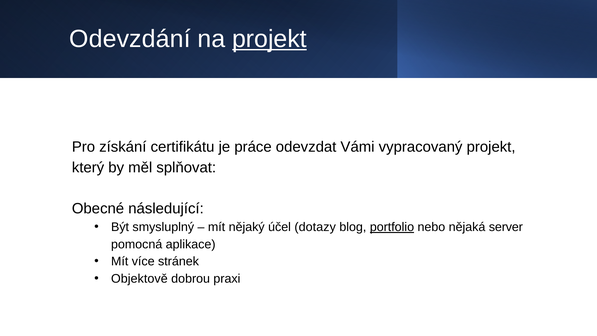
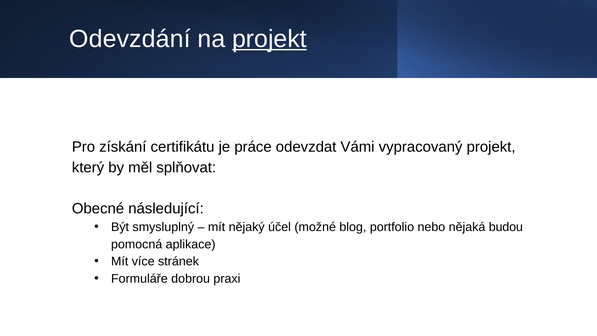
dotazy: dotazy -> možné (315, 227)
portfolio underline: present -> none (392, 227)
server: server -> budou (506, 227)
Objektově: Objektově -> Formuláře (139, 279)
